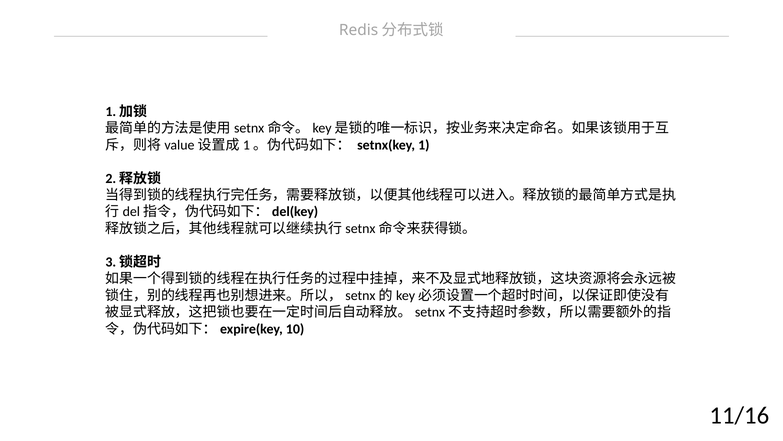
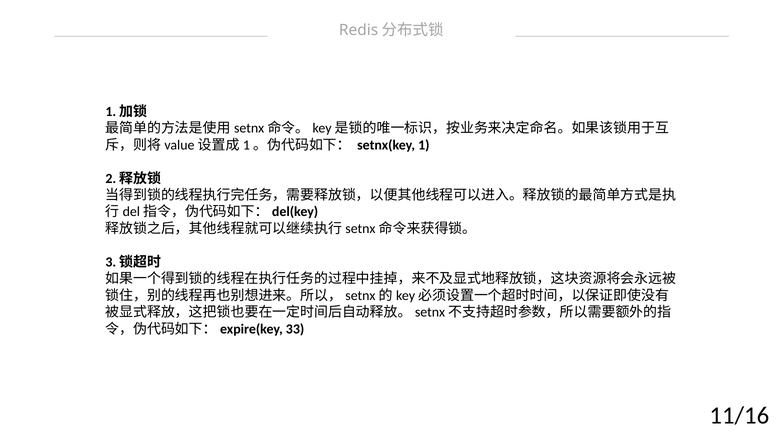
10: 10 -> 33 (295, 329)
